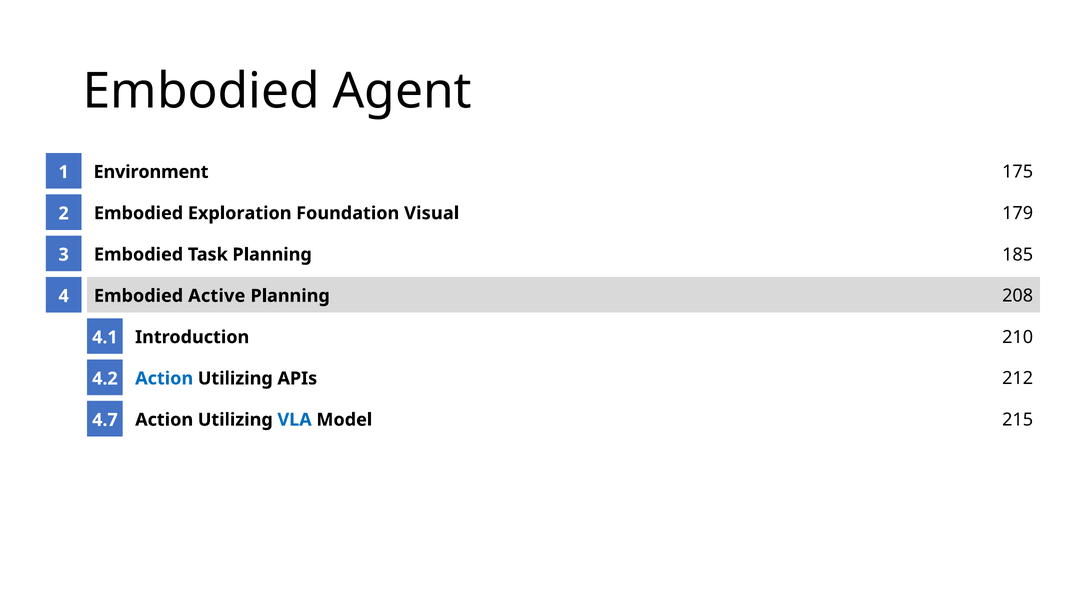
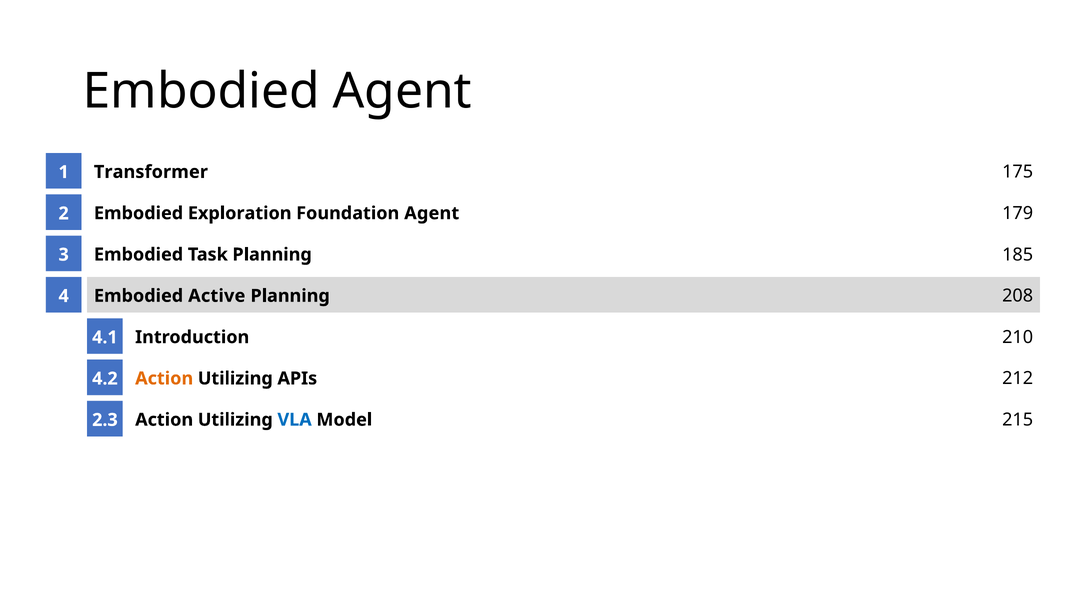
Environment: Environment -> Transformer (151, 172)
Foundation Visual: Visual -> Agent (432, 213)
Action colour: blue -> orange (164, 378)
4.7: 4.7 -> 2.3 (105, 420)
